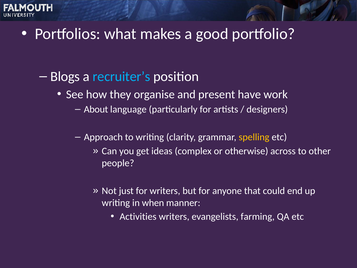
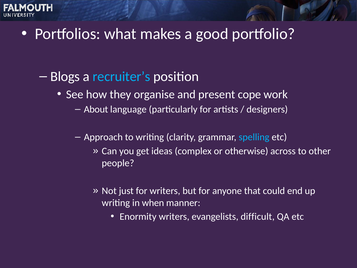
have: have -> cope (249, 94)
spelling colour: yellow -> light blue (254, 137)
Activities: Activities -> Enormity (138, 216)
farming: farming -> difficult (258, 216)
